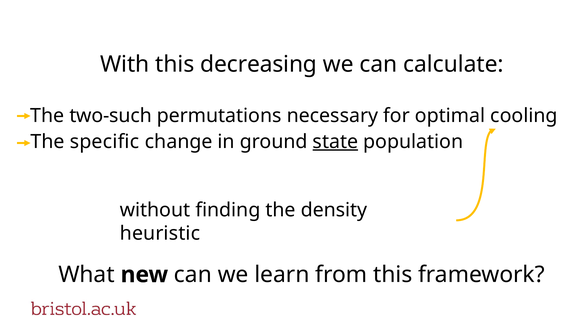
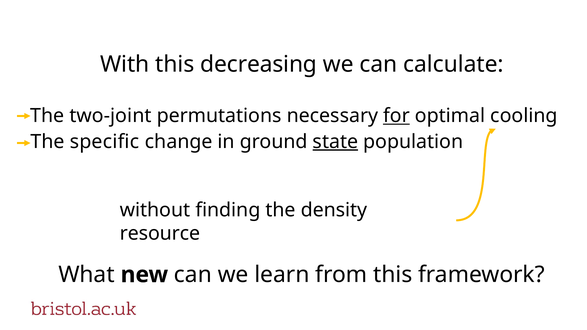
two-such: two-such -> two-joint (110, 116)
for underline: none -> present (396, 116)
heuristic: heuristic -> resource (160, 234)
